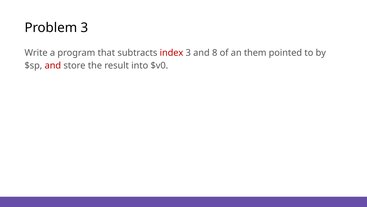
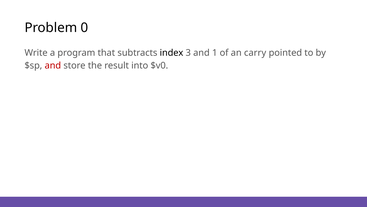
Problem 3: 3 -> 0 (84, 28)
index colour: red -> black (172, 53)
8: 8 -> 1 (215, 53)
them: them -> carry (255, 53)
